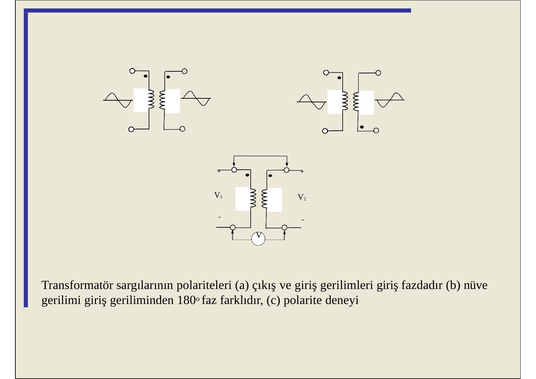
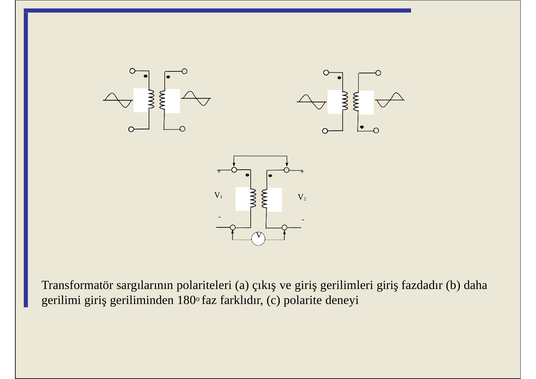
nüve: nüve -> daha (476, 285)
